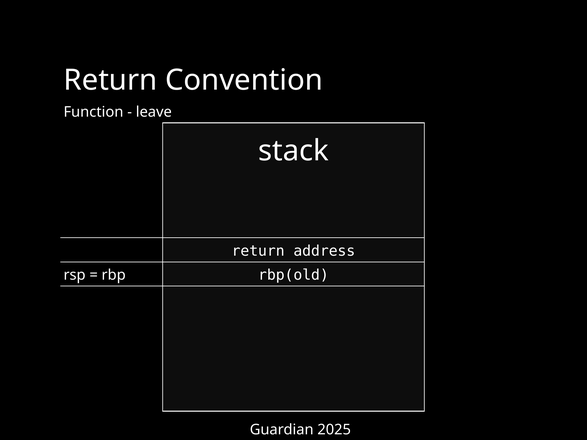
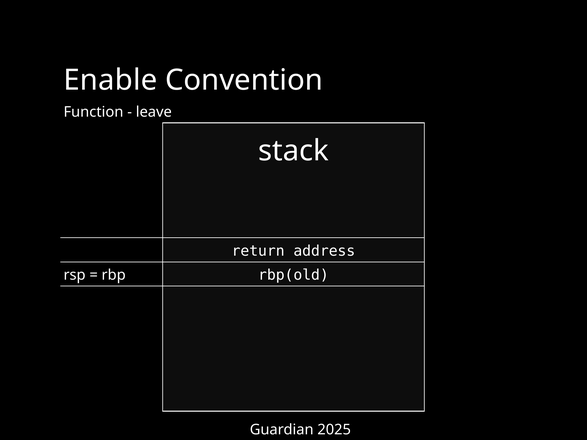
Return: Return -> Enable (110, 80)
